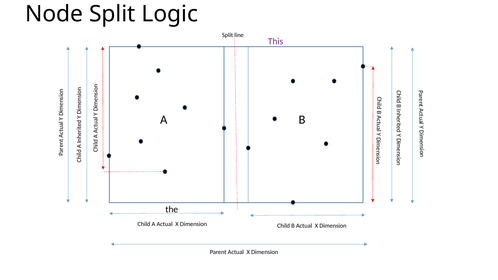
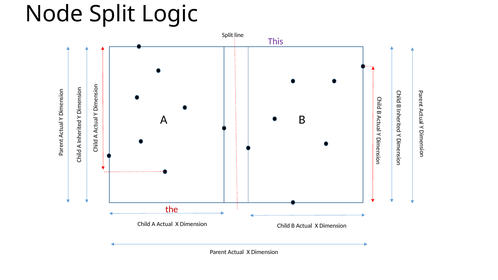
the colour: black -> red (172, 209)
